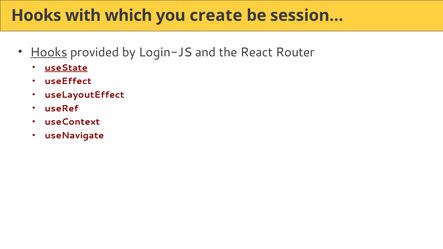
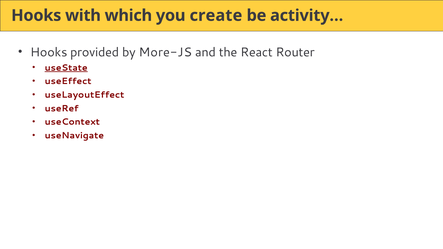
session…: session… -> activity… (307, 15)
Hooks underline: present -> none (49, 52)
Login-JS: Login-JS -> More-JS (165, 52)
